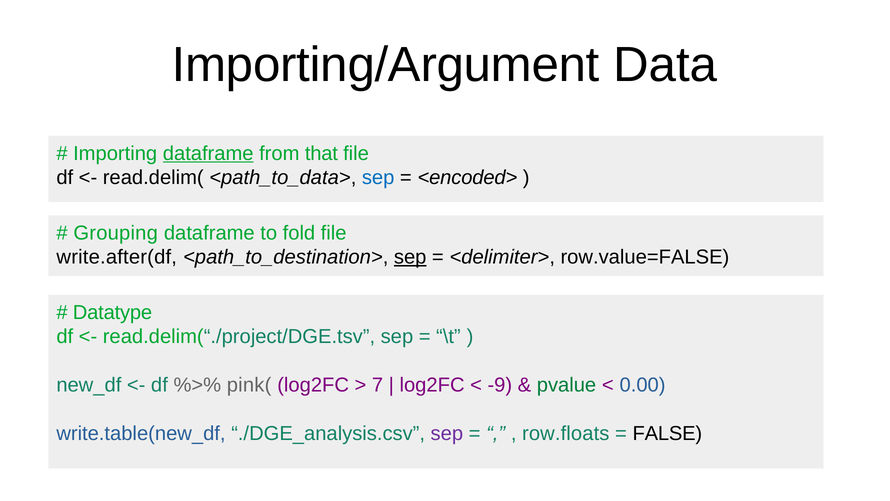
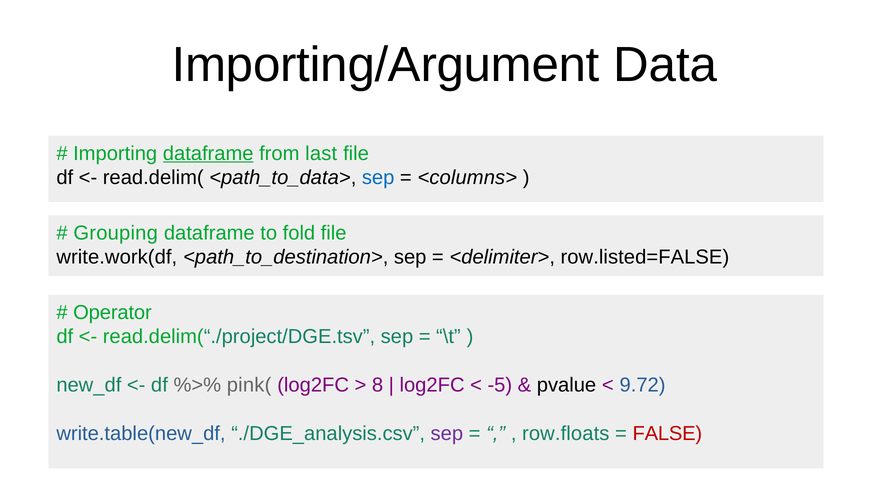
that: that -> last (321, 153)
<encoded>: <encoded> -> <columns> (467, 177)
write.after(df: write.after(df -> write.work(df (117, 257)
sep underline: present -> none (410, 257)
row.value=FALSE: row.value=FALSE -> row.listed=FALSE (645, 257)
Datatype: Datatype -> Operator (112, 312)
7: 7 -> 8 (378, 385)
-9: -9 -> -5 (500, 385)
pvalue colour: green -> black (567, 385)
0.00: 0.00 -> 9.72 (643, 385)
FALSE colour: black -> red (667, 433)
